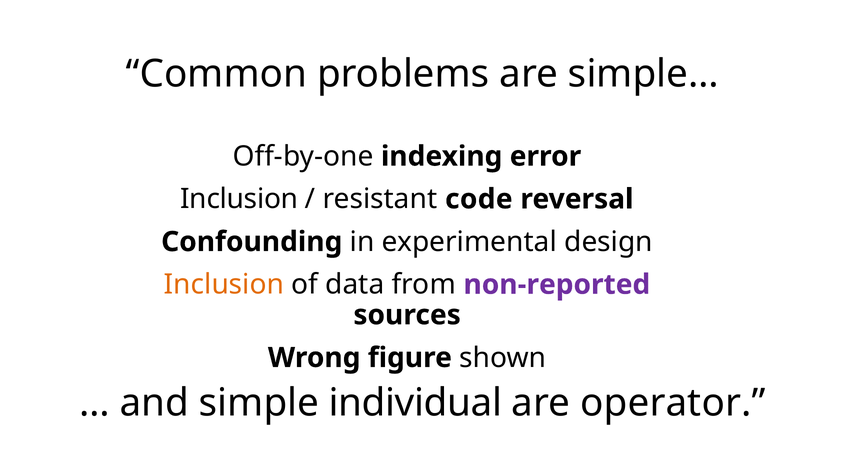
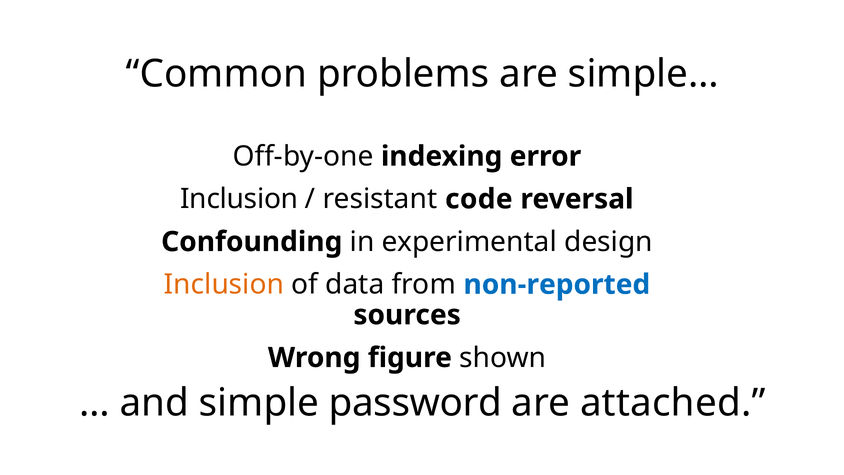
non-reported colour: purple -> blue (557, 284)
individual: individual -> password (415, 403)
operator: operator -> attached (673, 403)
